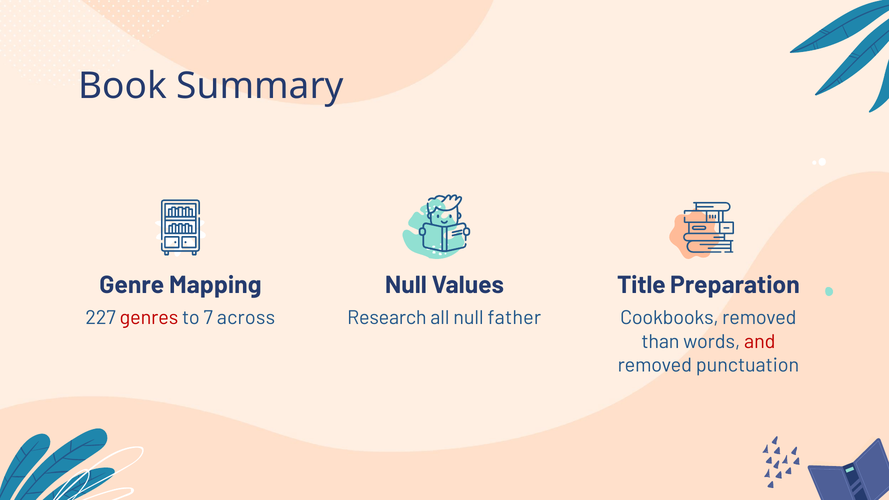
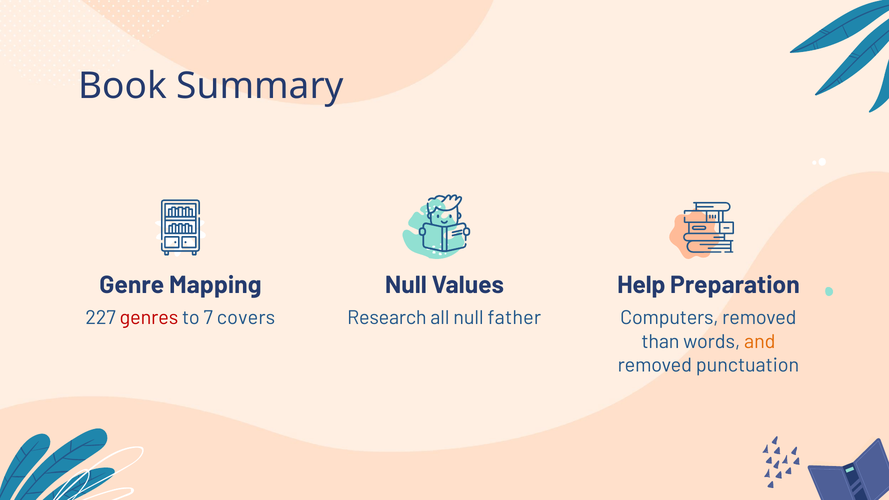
Title: Title -> Help (641, 285)
across: across -> covers (246, 318)
Cookbooks: Cookbooks -> Computers (669, 318)
and colour: red -> orange (760, 342)
